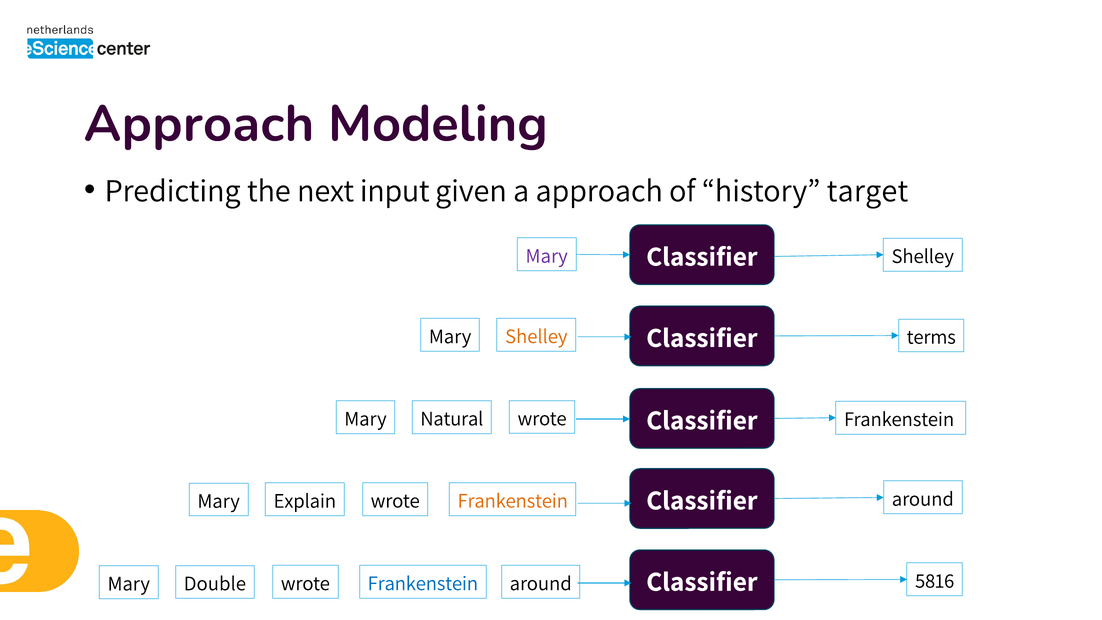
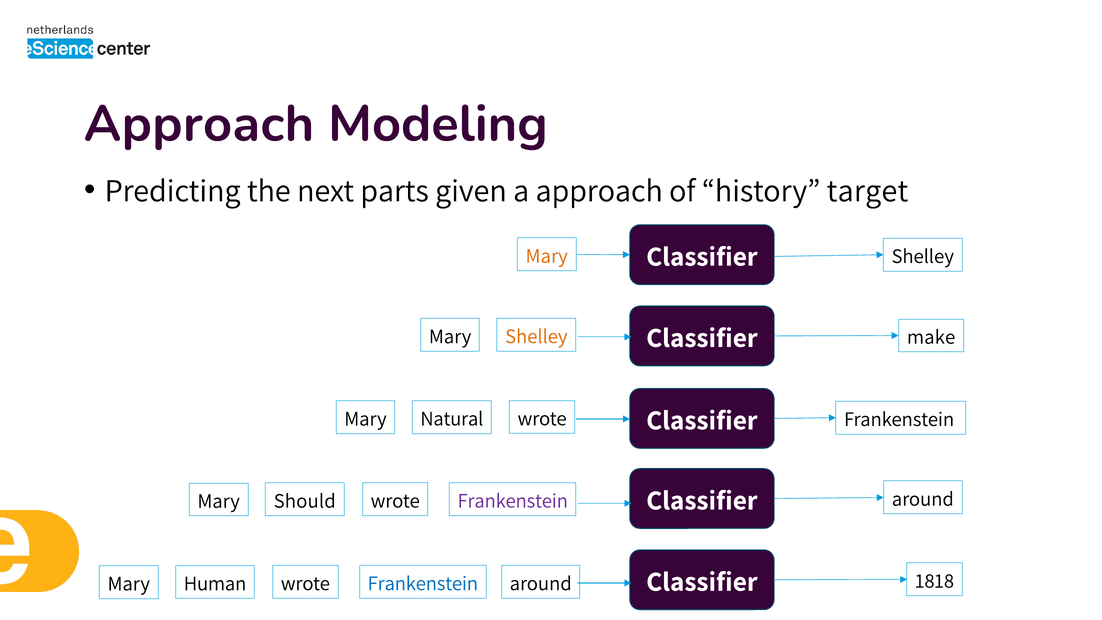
input: input -> parts (395, 191)
Mary colour: purple -> orange (547, 256)
terms: terms -> make (931, 337)
Explain: Explain -> Should (305, 501)
Frankenstein colour: orange -> purple (513, 501)
5816: 5816 -> 1818 (935, 581)
Double: Double -> Human (215, 583)
